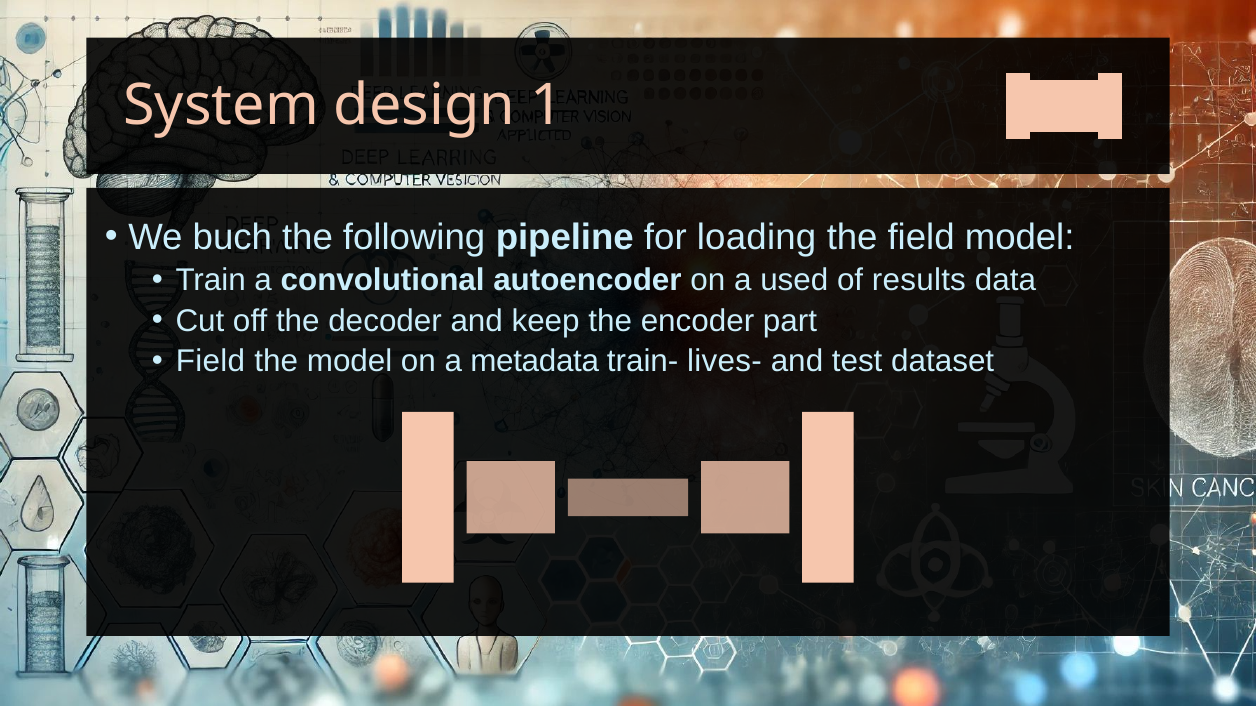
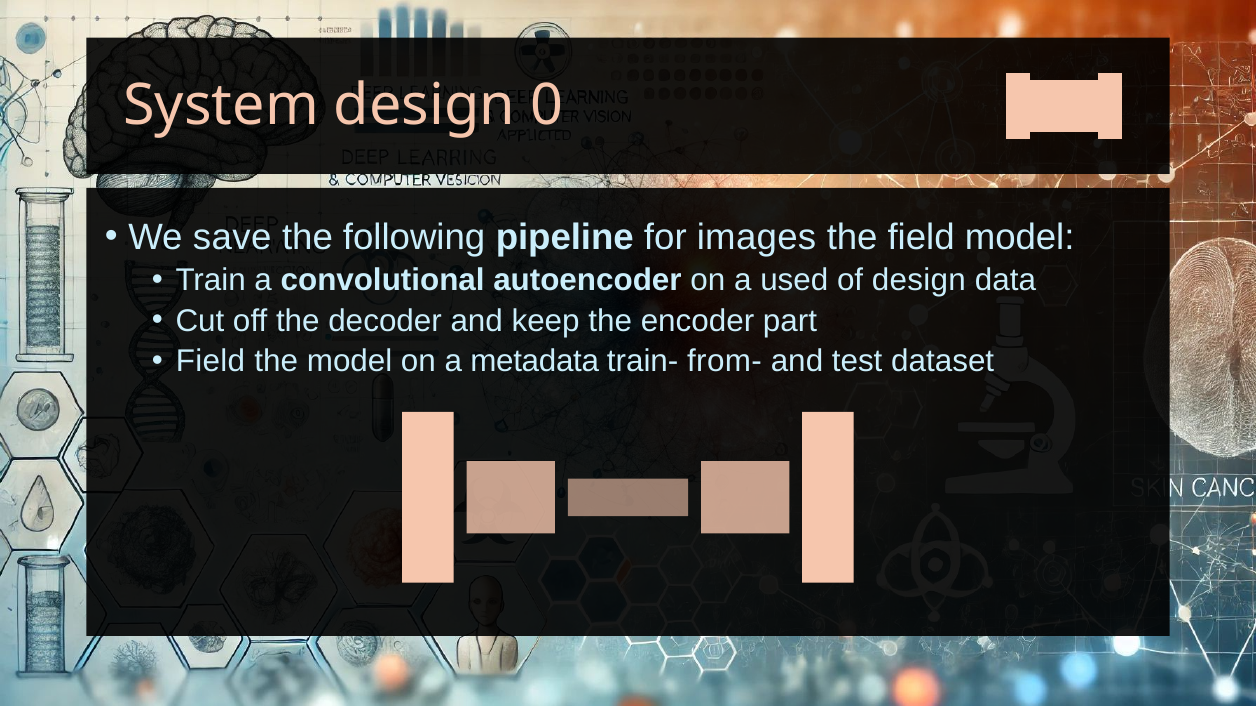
1: 1 -> 0 (546, 106)
buch: buch -> save (232, 237)
loading: loading -> images (757, 237)
of results: results -> design (919, 281)
lives-: lives- -> from- (724, 361)
